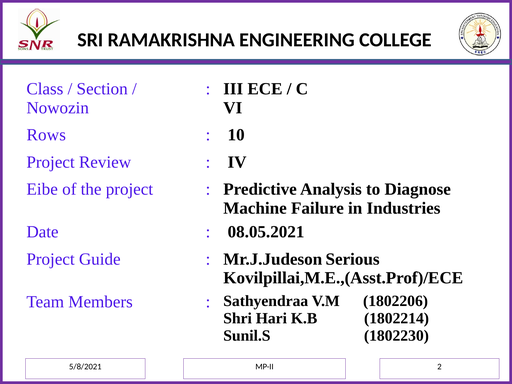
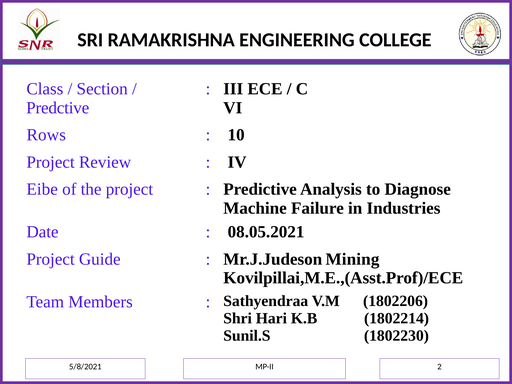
Nowozin: Nowozin -> Predctive (58, 108)
Serious: Serious -> Mining (352, 259)
